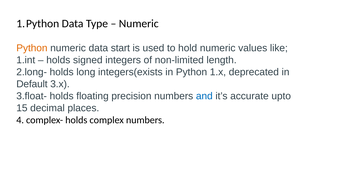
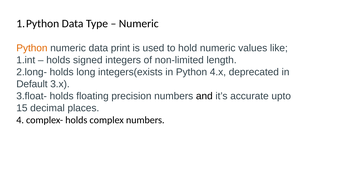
start: start -> print (120, 48)
1.x: 1.x -> 4.x (218, 72)
and colour: blue -> black (204, 96)
